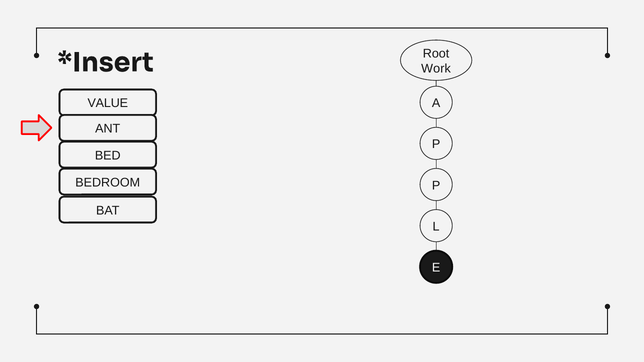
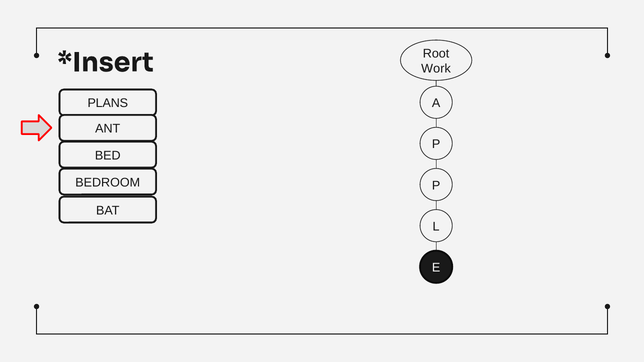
VALUE: VALUE -> PLANS (108, 103)
